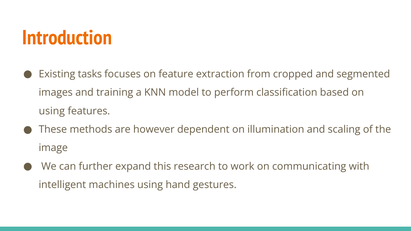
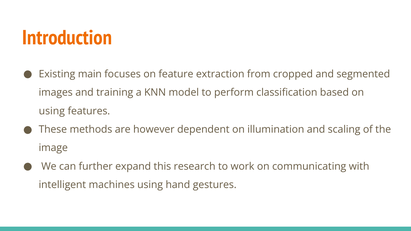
tasks: tasks -> main (90, 74)
